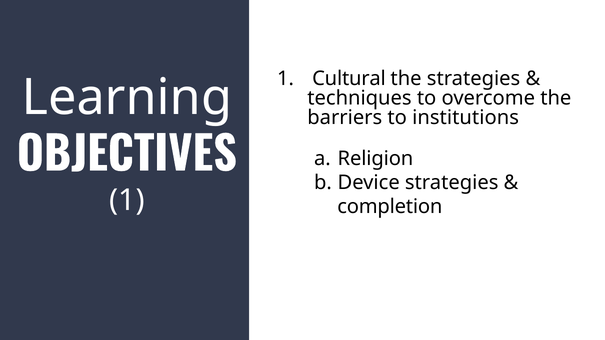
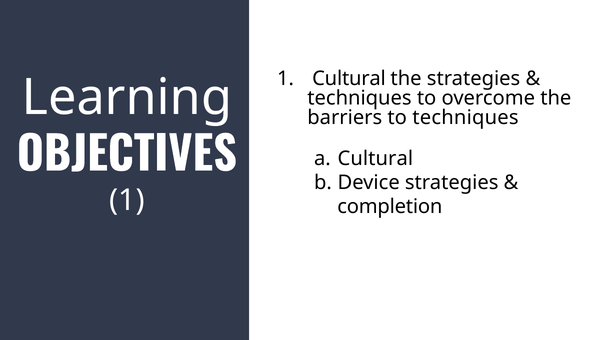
to institutions: institutions -> techniques (465, 118)
Religion: Religion -> Cultural (375, 159)
